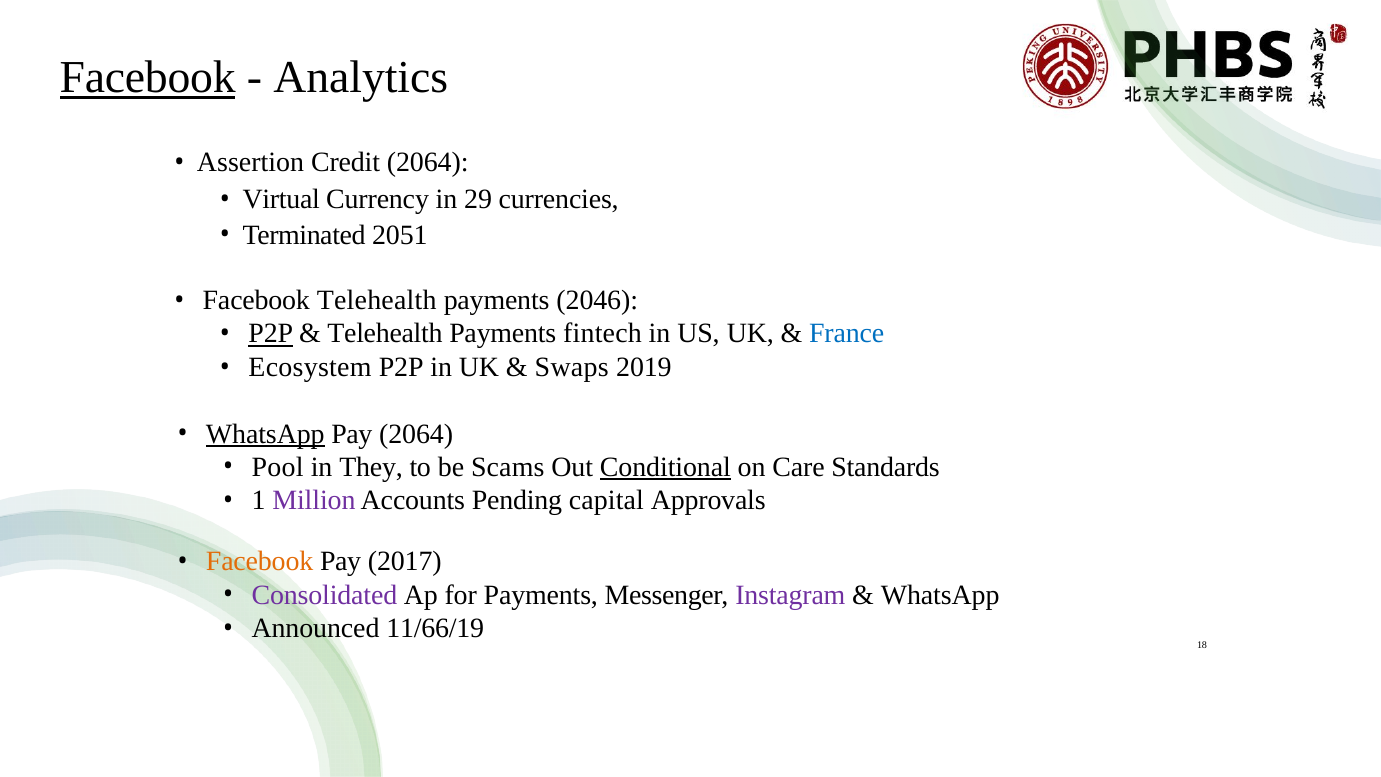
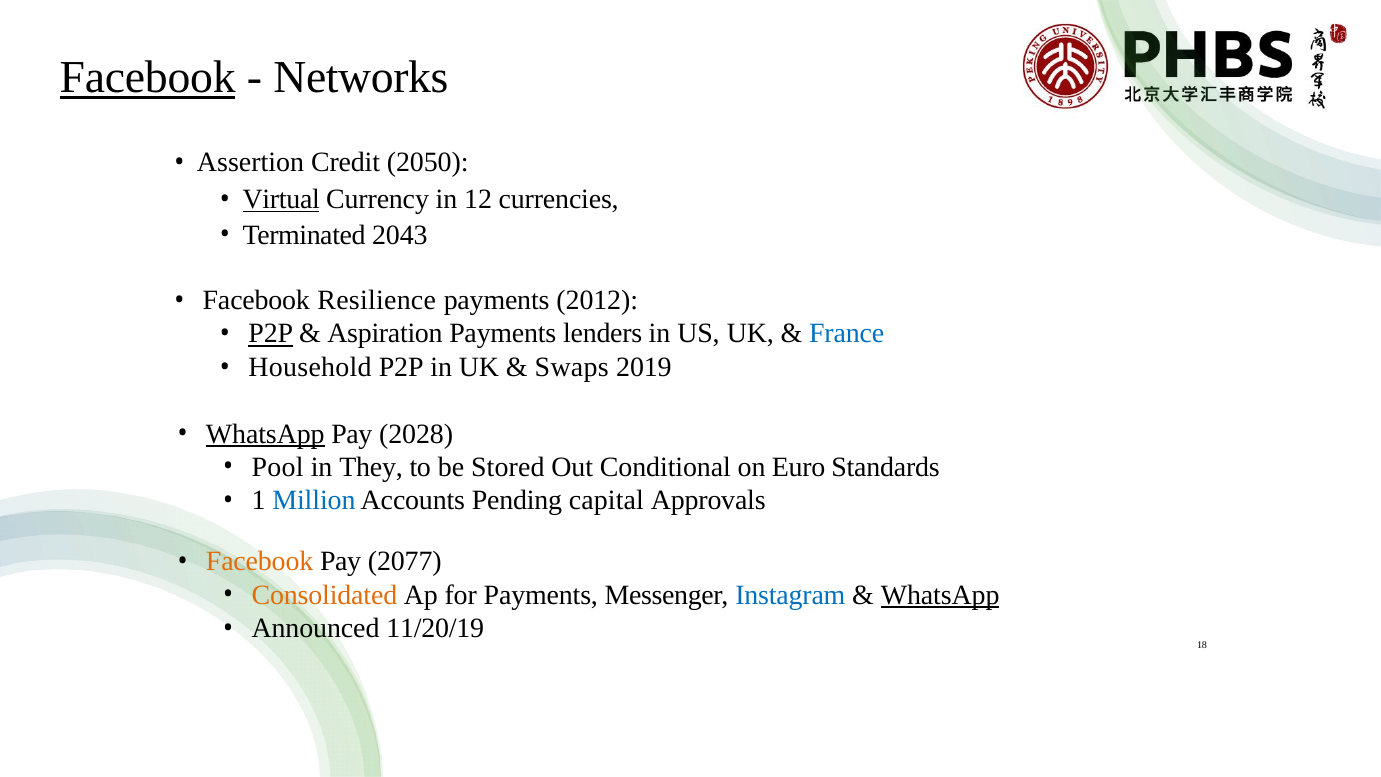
Analytics: Analytics -> Networks (361, 78)
Credit 2064: 2064 -> 2050 (428, 163)
Virtual underline: none -> present (281, 199)
29: 29 -> 12 (478, 199)
2051: 2051 -> 2043 (400, 235)
Facebook Telehealth: Telehealth -> Resilience (377, 301)
2046: 2046 -> 2012 (597, 301)
Telehealth: Telehealth -> Aspiration (385, 334)
fintech: fintech -> lenders (603, 334)
Ecosystem: Ecosystem -> Household (310, 367)
Pay 2064: 2064 -> 2028 (416, 434)
Scams: Scams -> Stored (508, 467)
Conditional underline: present -> none (665, 467)
Care: Care -> Euro (799, 467)
Million colour: purple -> blue (314, 500)
2017: 2017 -> 2077 (405, 562)
Consolidated colour: purple -> orange (324, 595)
Instagram colour: purple -> blue (790, 595)
WhatsApp underline: none -> present (940, 595)
11/66/19: 11/66/19 -> 11/20/19 (435, 628)
